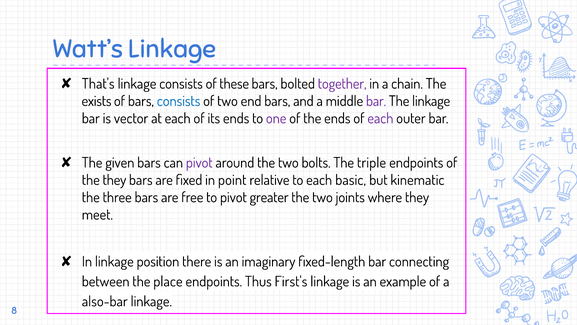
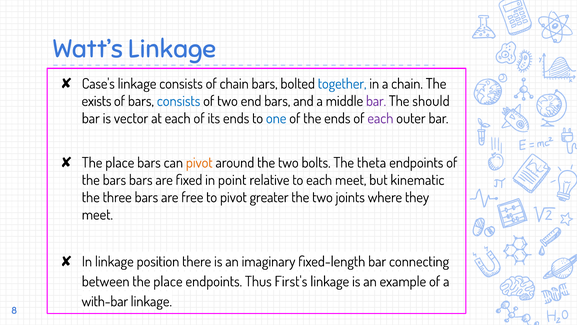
That's: That's -> Case's (98, 84)
of these: these -> chain (234, 84)
together colour: purple -> blue (342, 84)
The linkage: linkage -> should (431, 101)
one colour: purple -> blue (276, 118)
given: given -> place (120, 163)
pivot colour: purple -> orange (199, 163)
triple: triple -> theta (372, 163)
the they: they -> bars (114, 180)
each basic: basic -> meet (351, 180)
also-bar: also-bar -> with-bar (105, 301)
